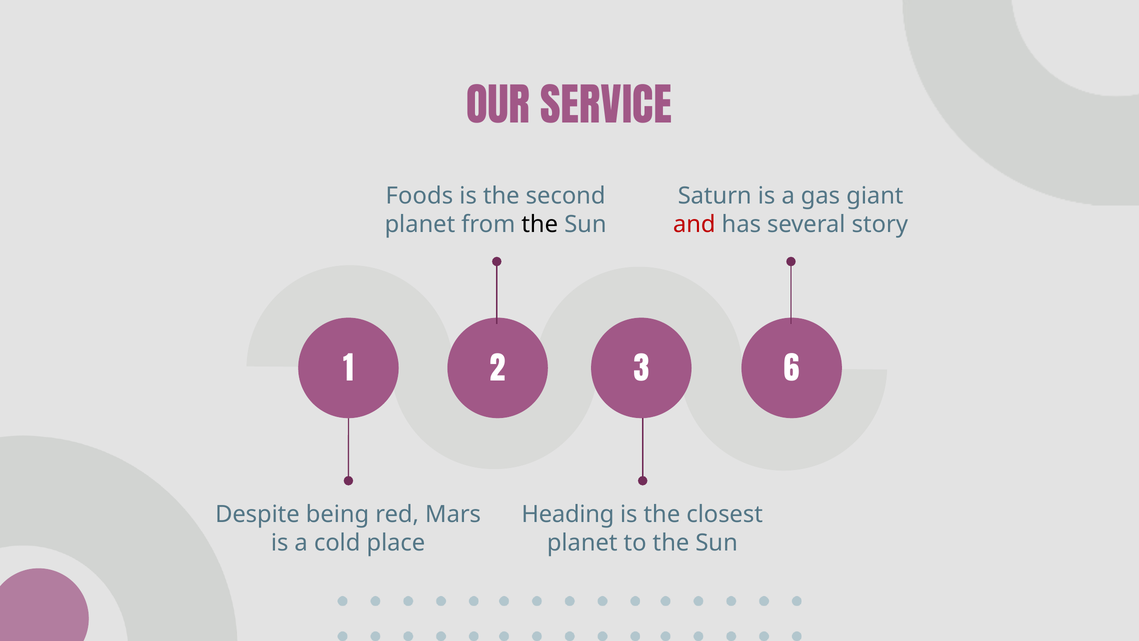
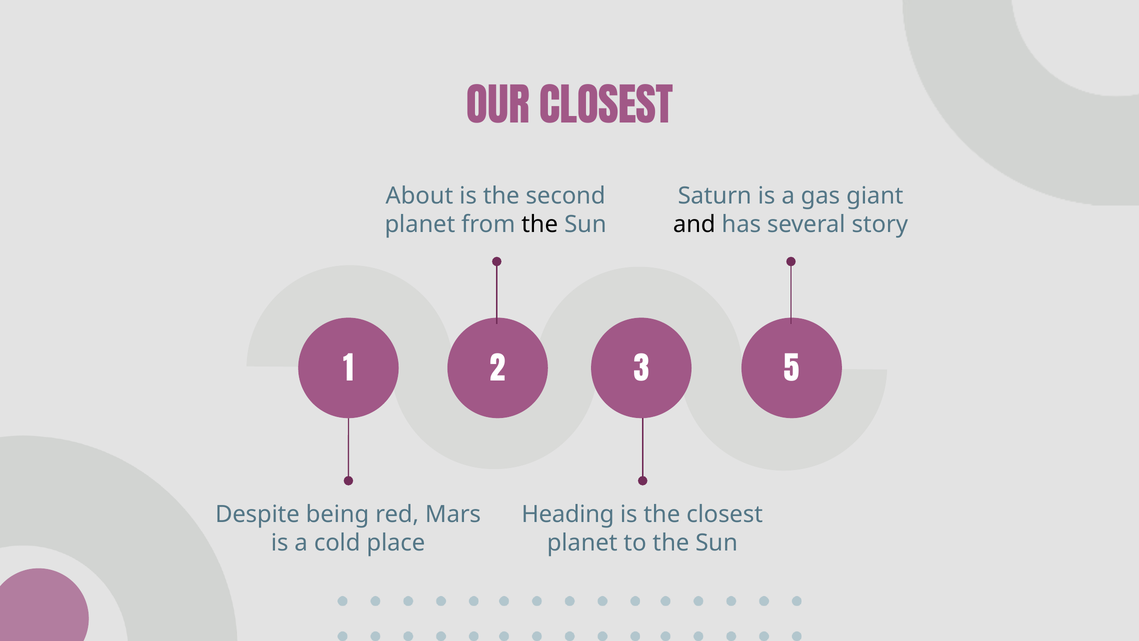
OUR SERVICE: SERVICE -> CLOSEST (606, 108)
Foods: Foods -> About (419, 196)
and colour: red -> black (694, 225)
6: 6 -> 5 (792, 370)
